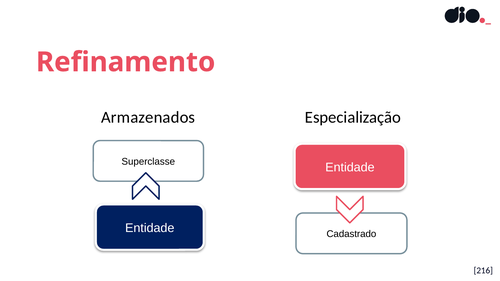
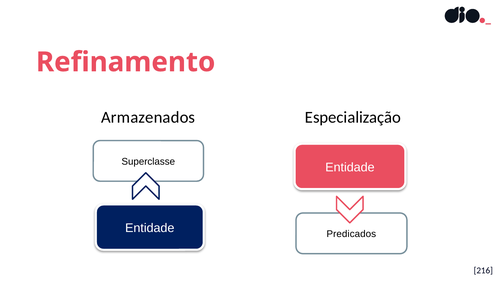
Cadastrado: Cadastrado -> Predicados (351, 234)
